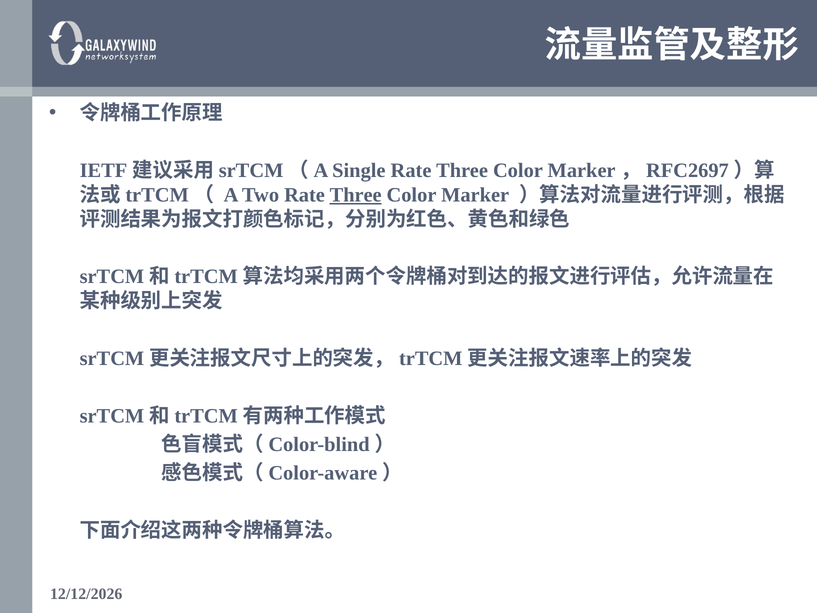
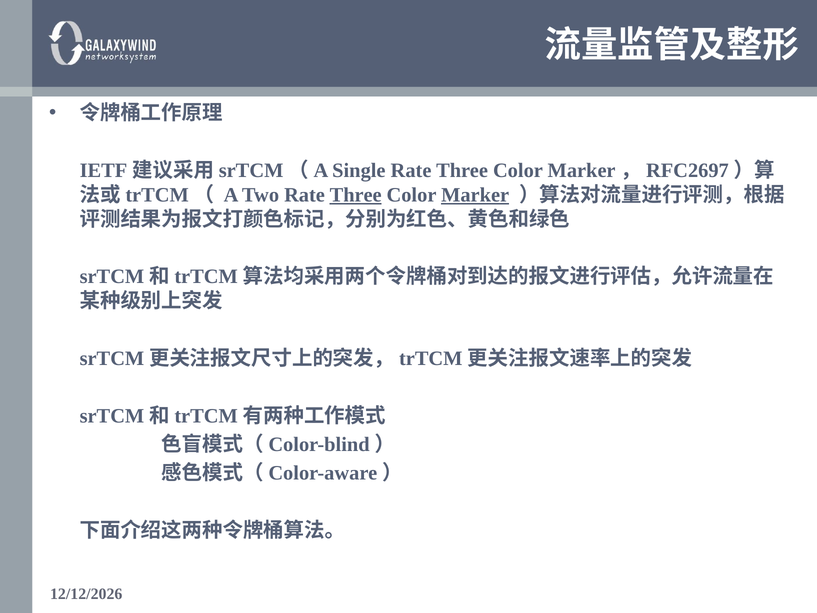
Marker underline: none -> present (475, 195)
